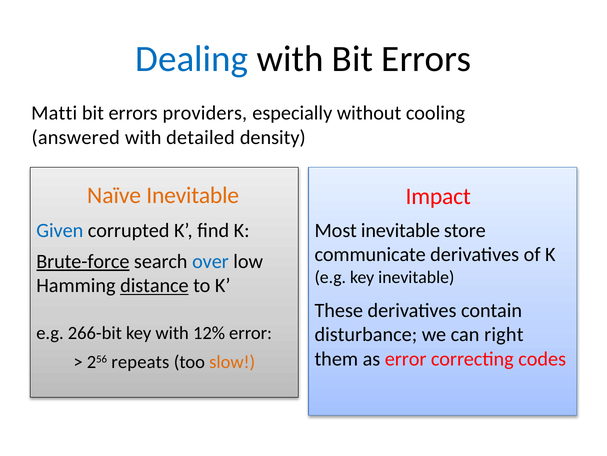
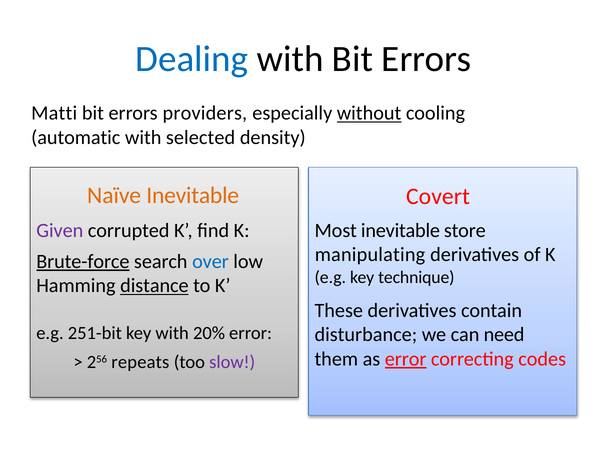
without underline: none -> present (369, 113)
answered: answered -> automatic (76, 137)
detailed: detailed -> selected (201, 137)
Impact: Impact -> Covert (438, 196)
Given colour: blue -> purple (60, 230)
communicate: communicate -> manipulating (370, 254)
key inevitable: inevitable -> technique (416, 277)
266-bit: 266-bit -> 251-bit (95, 333)
12%: 12% -> 20% (209, 333)
right: right -> need (504, 334)
error underline: none -> present (406, 358)
slow colour: orange -> purple (232, 362)
